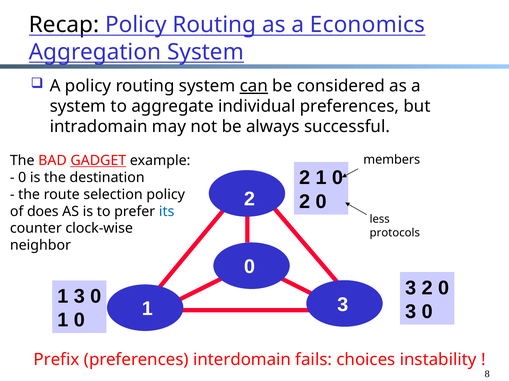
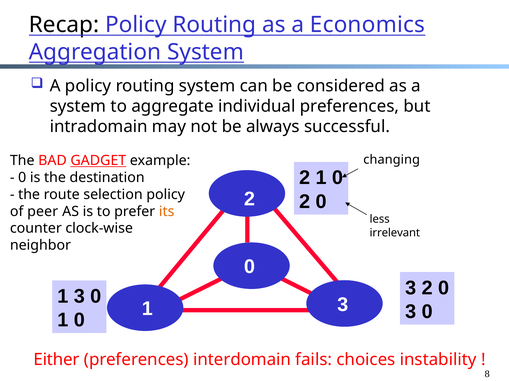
can underline: present -> none (254, 86)
members: members -> changing (392, 160)
does: does -> peer (43, 212)
its colour: blue -> orange (167, 212)
protocols: protocols -> irrelevant (395, 233)
Prefix: Prefix -> Either (57, 360)
